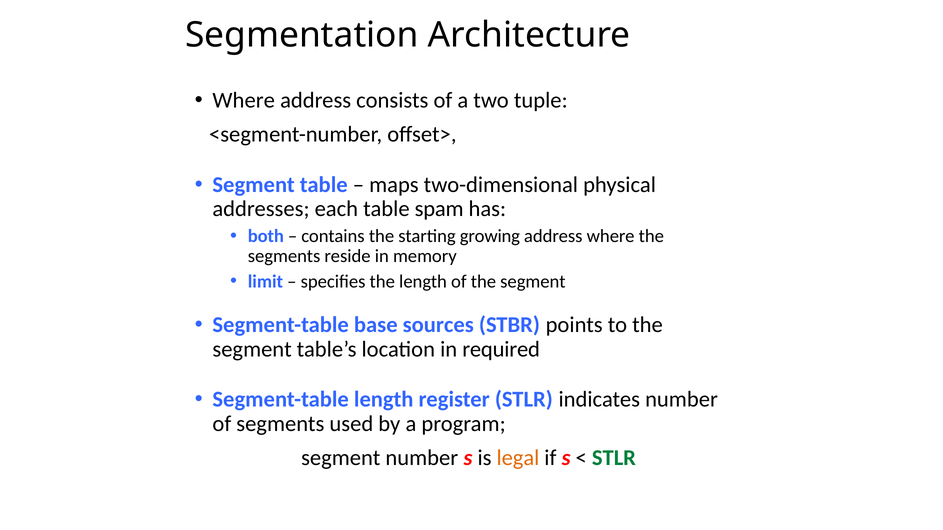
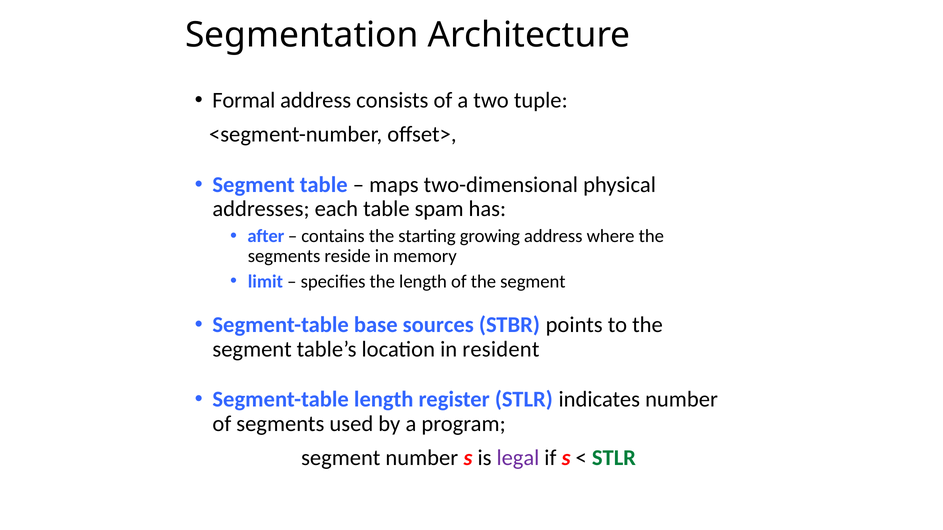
Where: Where -> Formal (244, 100)
both: both -> after (266, 236)
required: required -> resident (501, 349)
legal colour: orange -> purple (518, 458)
